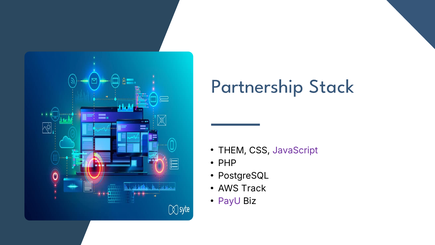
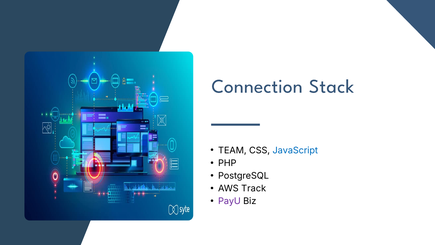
Partnership: Partnership -> Connection (257, 86)
THEM: THEM -> TEAM (232, 150)
JavaScript colour: purple -> blue (295, 150)
